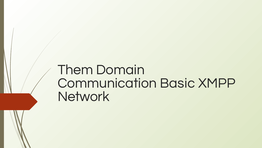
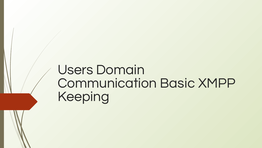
Them: Them -> Users (75, 69)
Network: Network -> Keeping (83, 96)
